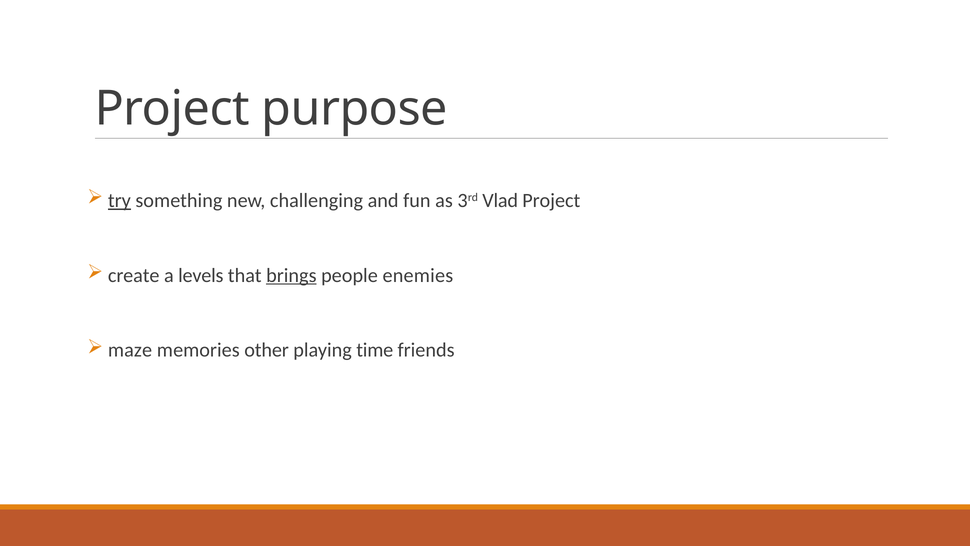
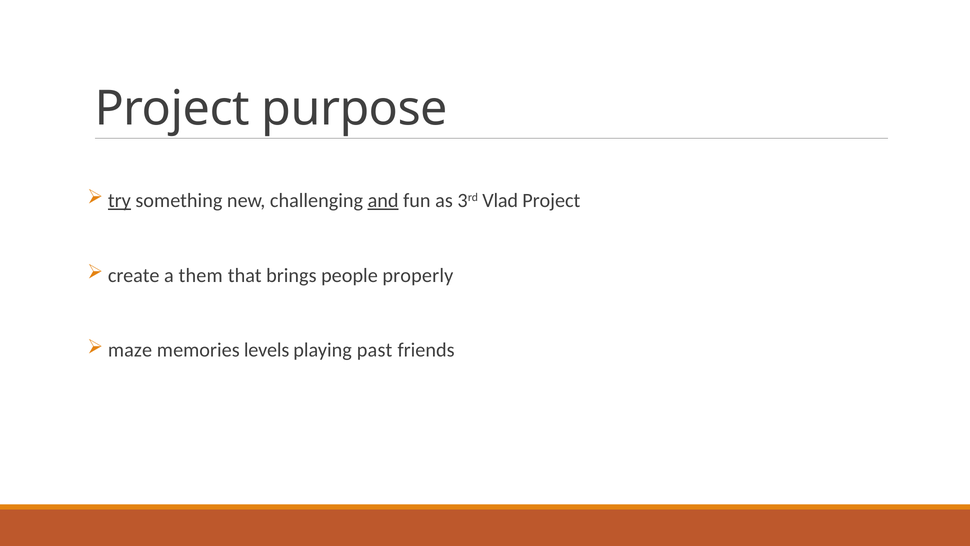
and underline: none -> present (383, 200)
levels: levels -> them (201, 275)
brings underline: present -> none (291, 275)
enemies: enemies -> properly (418, 275)
other: other -> levels (267, 350)
time: time -> past (375, 350)
